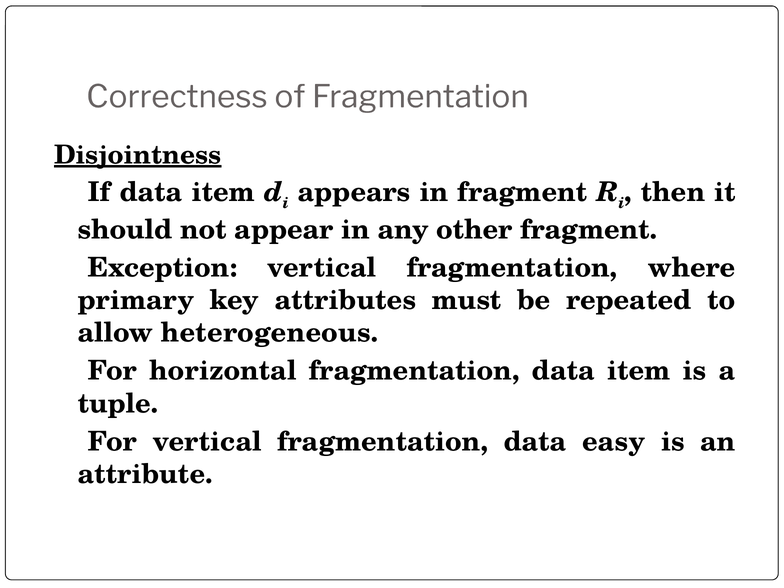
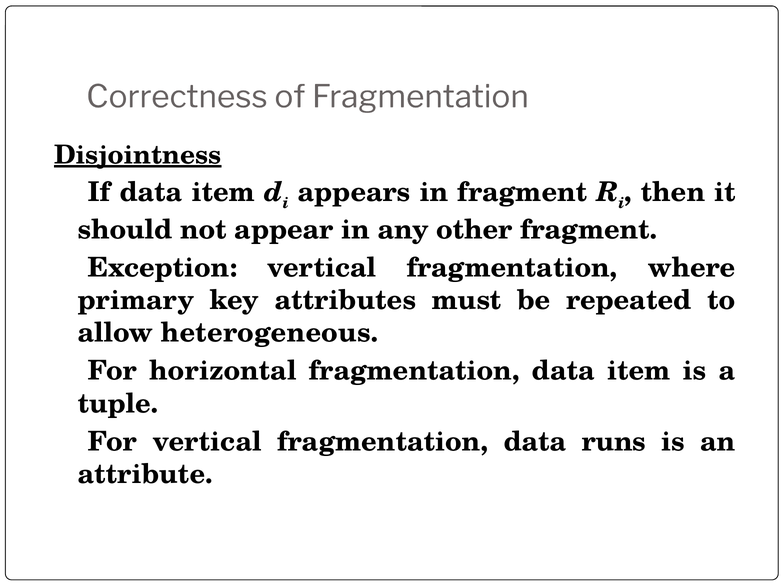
easy: easy -> runs (614, 442)
